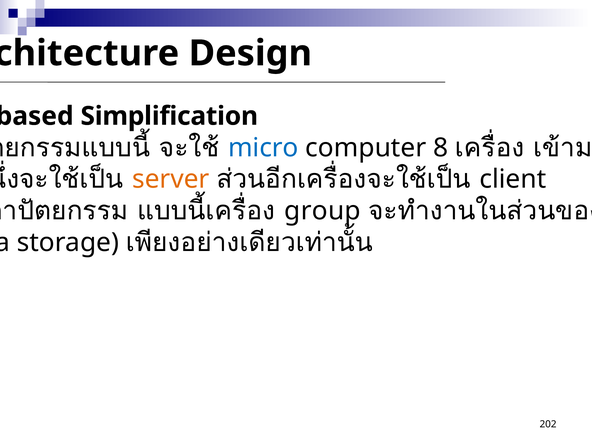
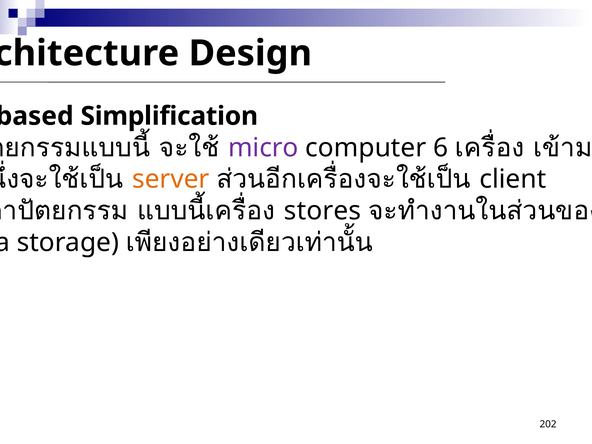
micro colour: blue -> purple (263, 148)
8: 8 -> 6 (441, 148)
group: group -> stores (323, 211)
